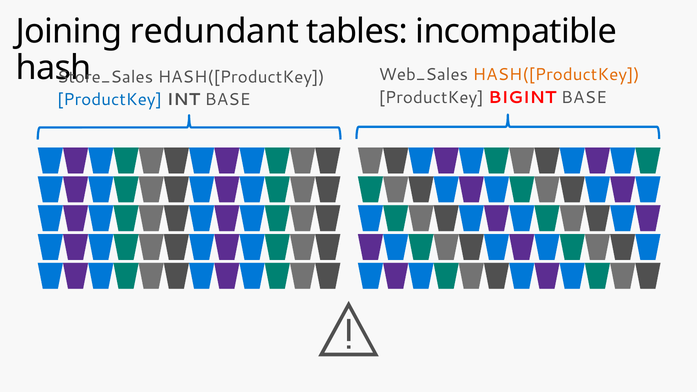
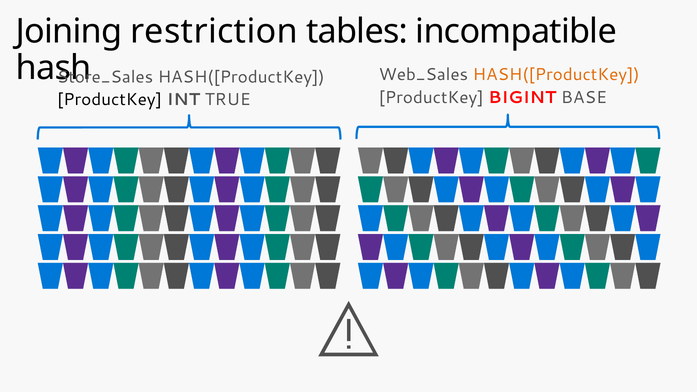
redundant: redundant -> restriction (214, 31)
ProductKey colour: blue -> black (110, 100)
INT BASE: BASE -> TRUE (228, 100)
